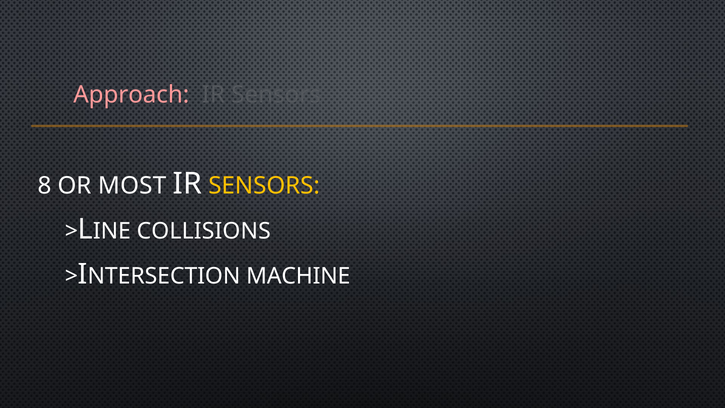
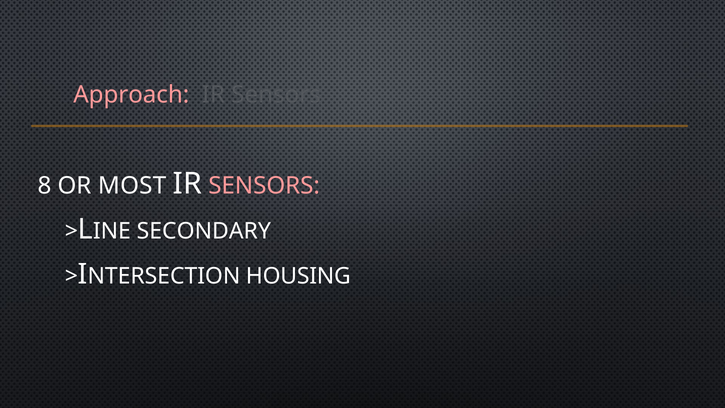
SENSORS colour: yellow -> pink (264, 186)
COLLISIONS: COLLISIONS -> SECONDARY (204, 231)
MACHINE: MACHINE -> HOUSING (298, 276)
